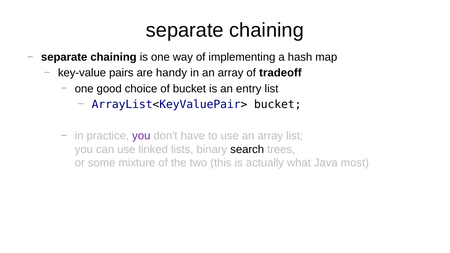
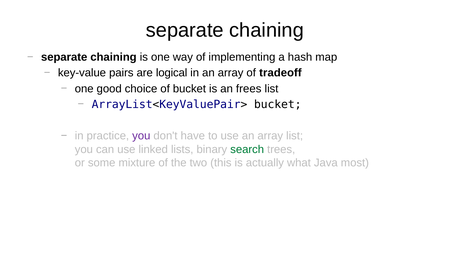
handy: handy -> logical (172, 73)
entry: entry -> frees (249, 89)
search colour: black -> green (247, 149)
